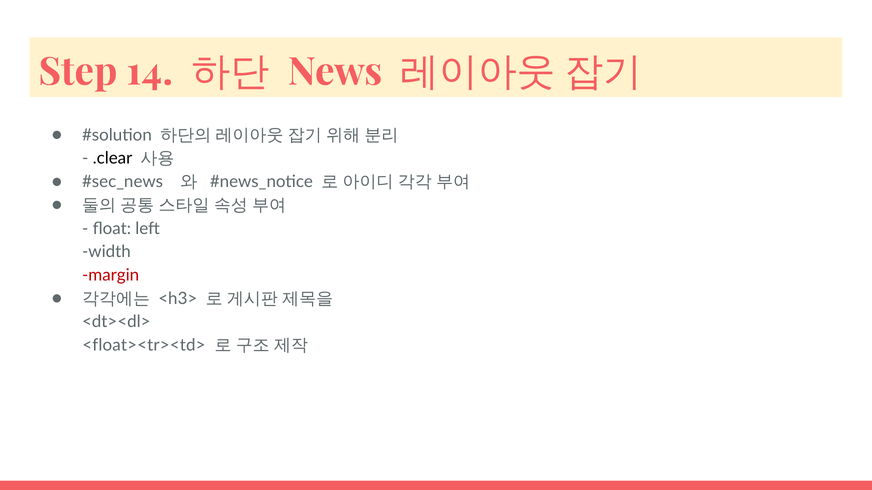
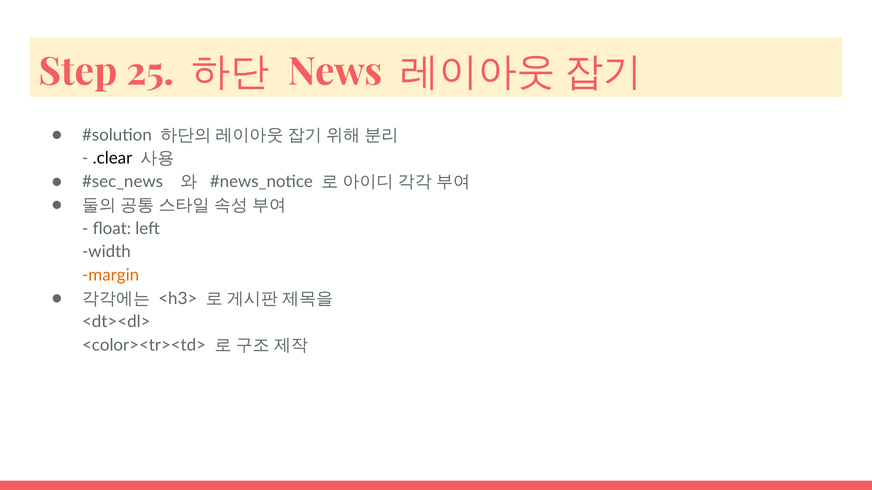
14: 14 -> 25 (150, 72)
margin colour: red -> orange (111, 275)
<float><tr><td>: <float><tr><td> -> <color><tr><td> (144, 346)
